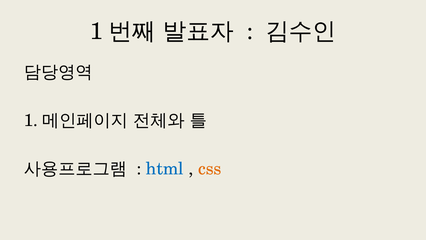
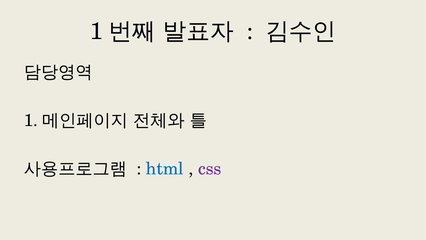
css colour: orange -> purple (210, 168)
